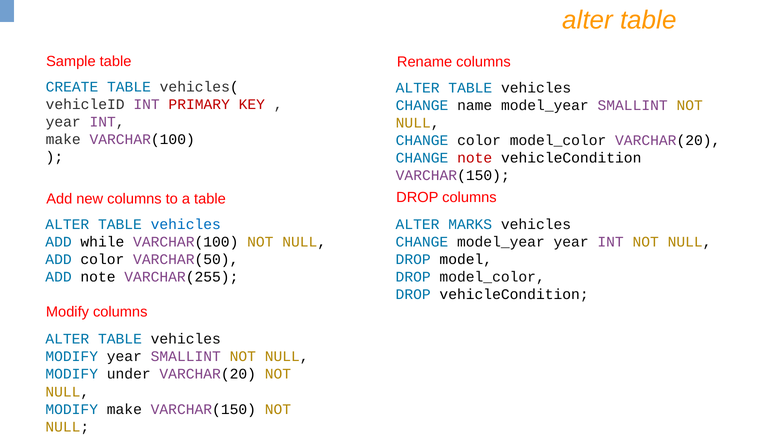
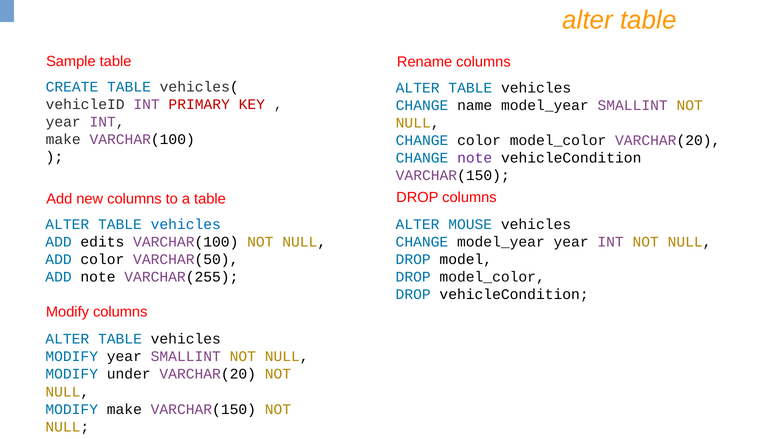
note colour: red -> purple (475, 158)
MARKS: MARKS -> MOUSE (470, 224)
while: while -> edits (102, 242)
